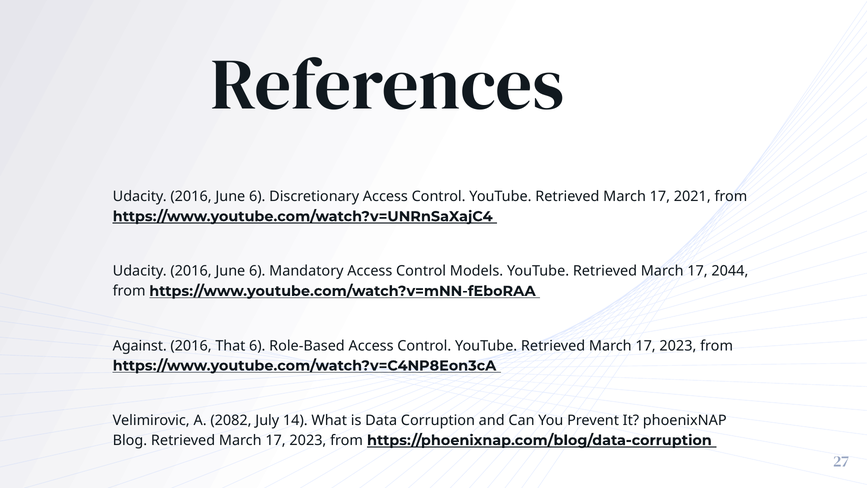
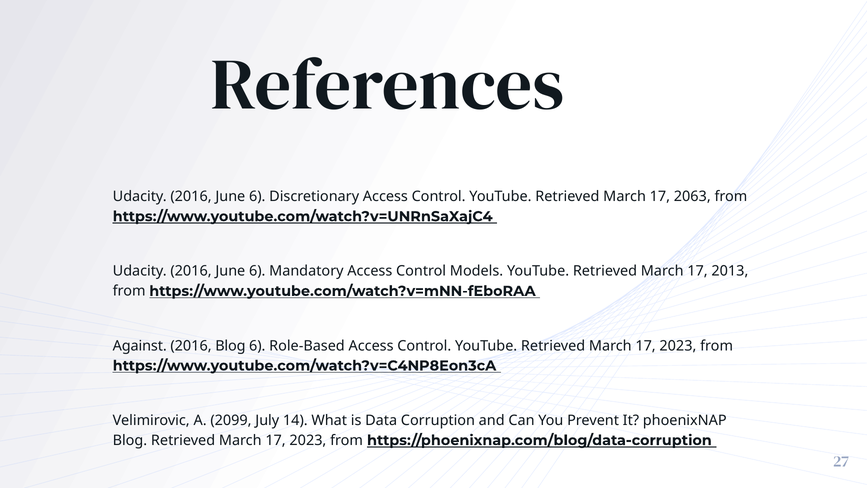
2021: 2021 -> 2063 (692, 196)
2044: 2044 -> 2013 (730, 271)
2016 That: That -> Blog (230, 346)
2082: 2082 -> 2099 (231, 420)
